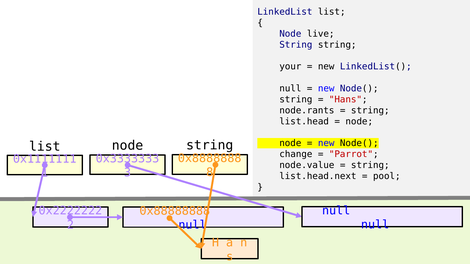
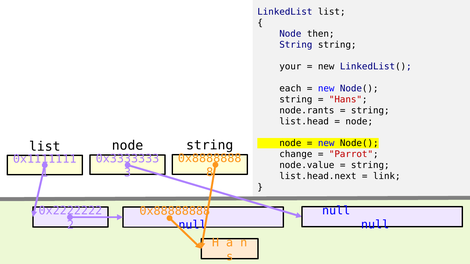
live: live -> then (321, 34)
null: null -> each (290, 89)
pool: pool -> link (387, 176)
